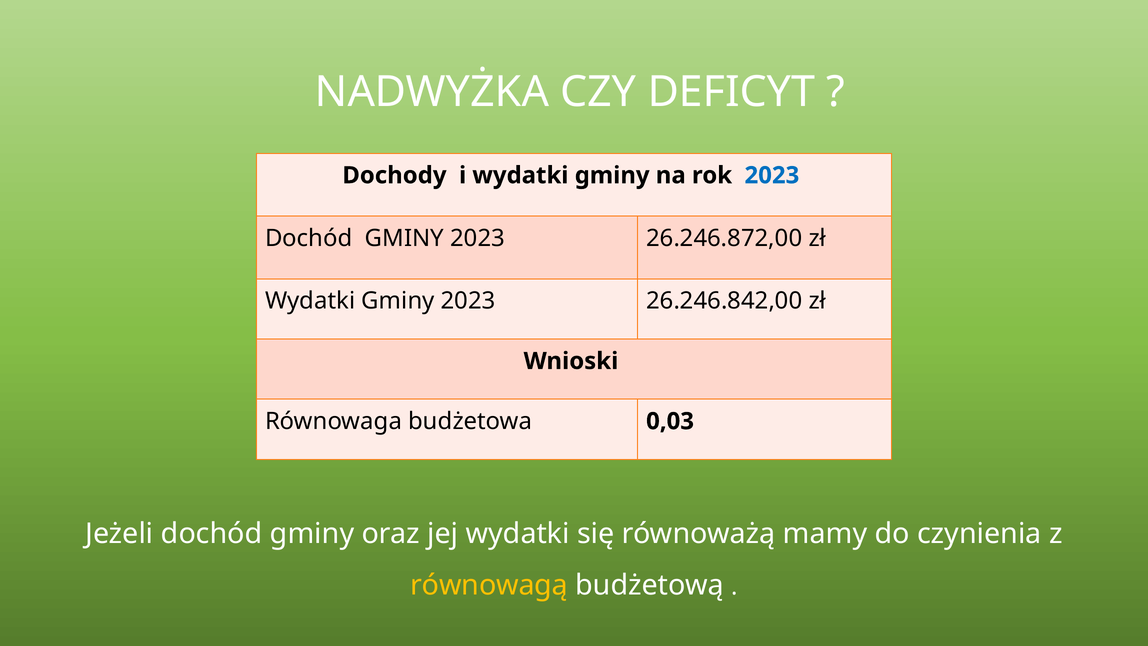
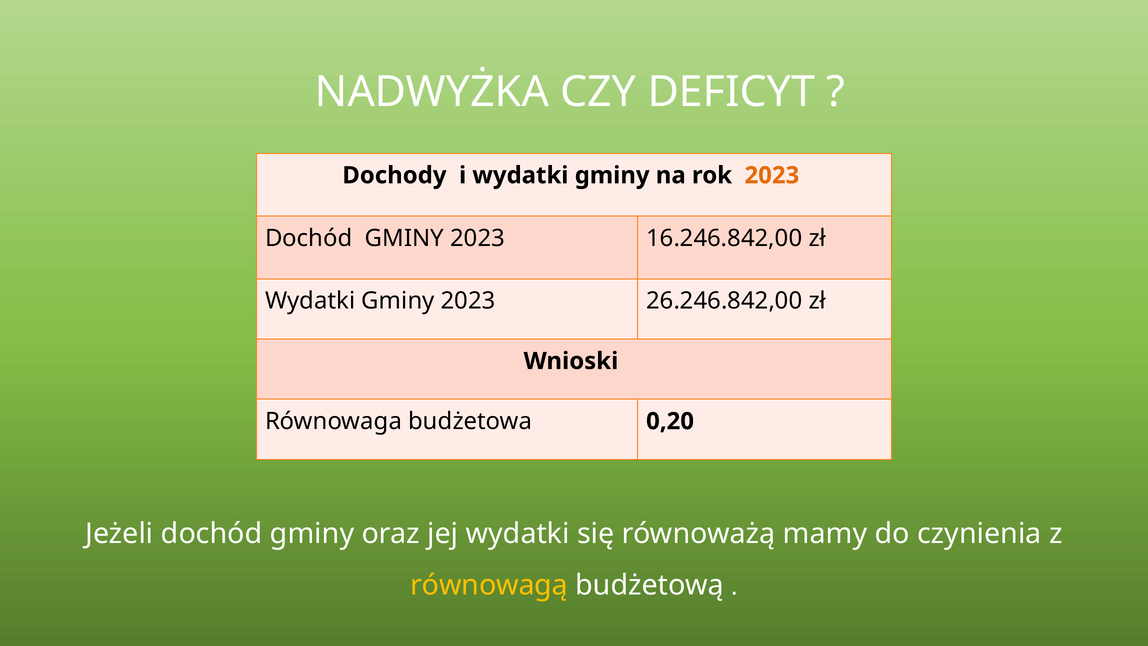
2023 colour: blue -> orange (772, 175)
26.246.872,00: 26.246.872,00 -> 16.246.842,00 (724, 238)
0,03: 0,03 -> 0,20 (670, 421)
